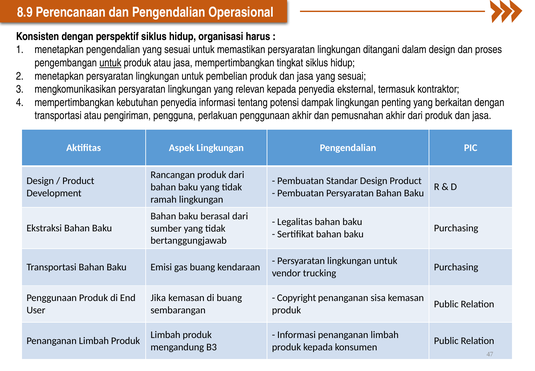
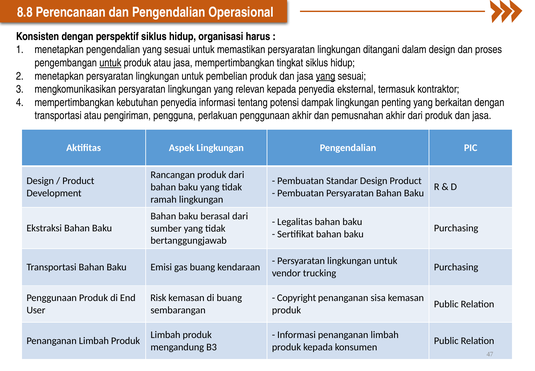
8.9: 8.9 -> 8.8 (25, 12)
yang underline: none -> present (326, 76)
Jika: Jika -> Risk (158, 297)
